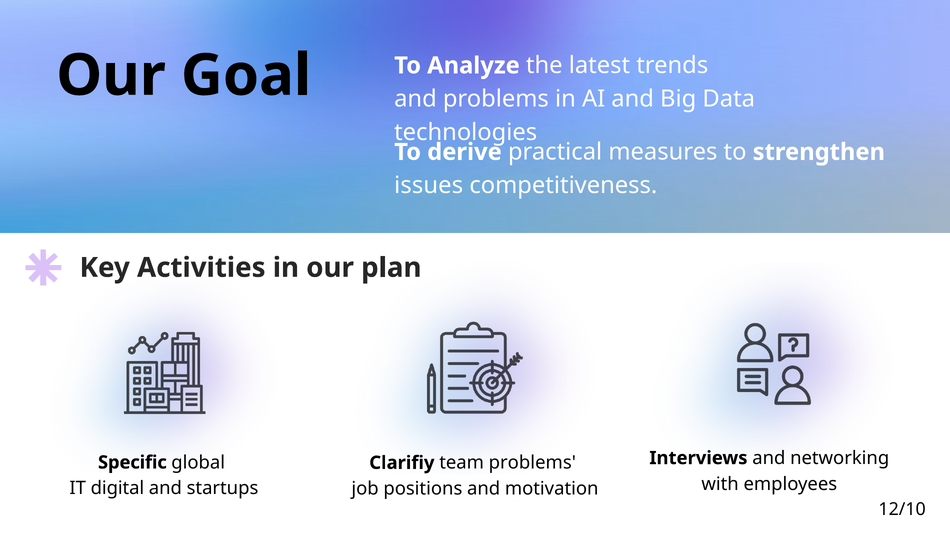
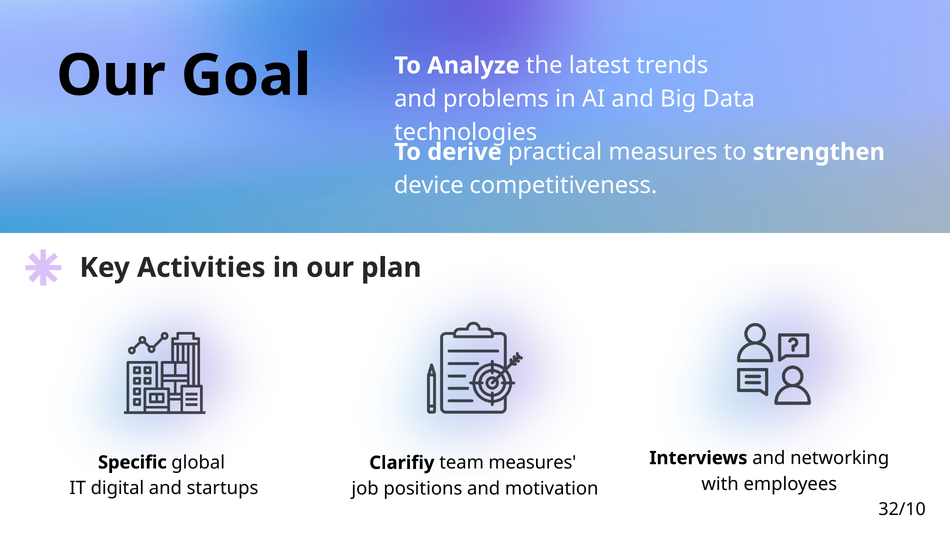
issues: issues -> device (429, 185)
team problems: problems -> measures (532, 462)
12/10: 12/10 -> 32/10 (902, 509)
